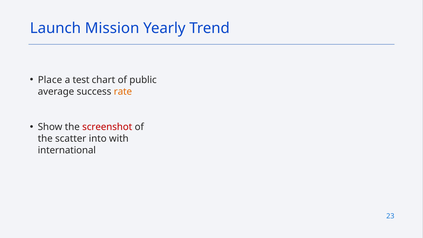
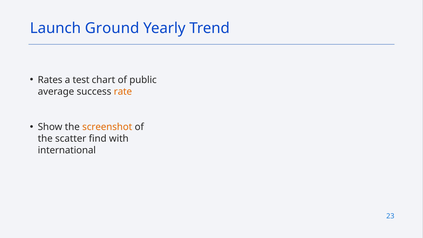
Mission: Mission -> Ground (112, 28)
Place: Place -> Rates (50, 80)
screenshot colour: red -> orange (107, 127)
into: into -> find (98, 139)
